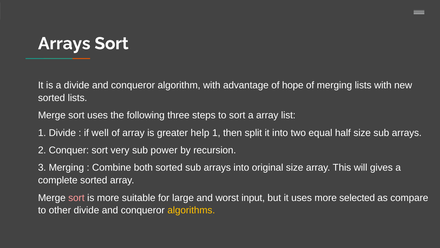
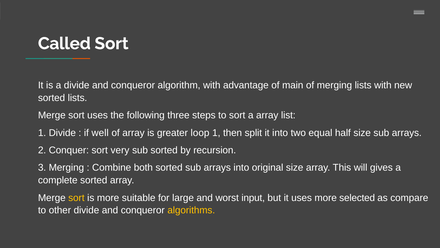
Arrays: Arrays -> Called (64, 43)
hope: hope -> main (293, 85)
help: help -> loop (200, 133)
sub power: power -> sorted (164, 150)
sort colour: pink -> yellow (76, 197)
